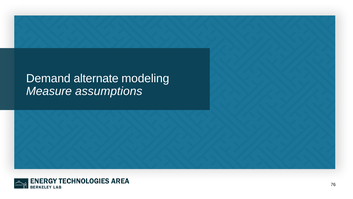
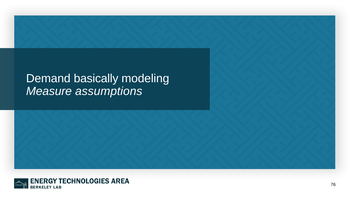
alternate: alternate -> basically (96, 78)
